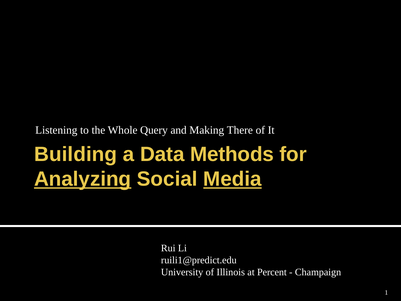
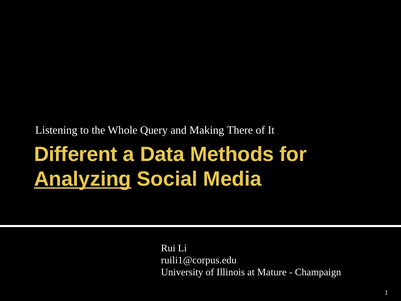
Building: Building -> Different (76, 154)
Media underline: present -> none (232, 179)
ruili1@predict.edu: ruili1@predict.edu -> ruili1@corpus.edu (199, 260)
Percent: Percent -> Mature (272, 272)
